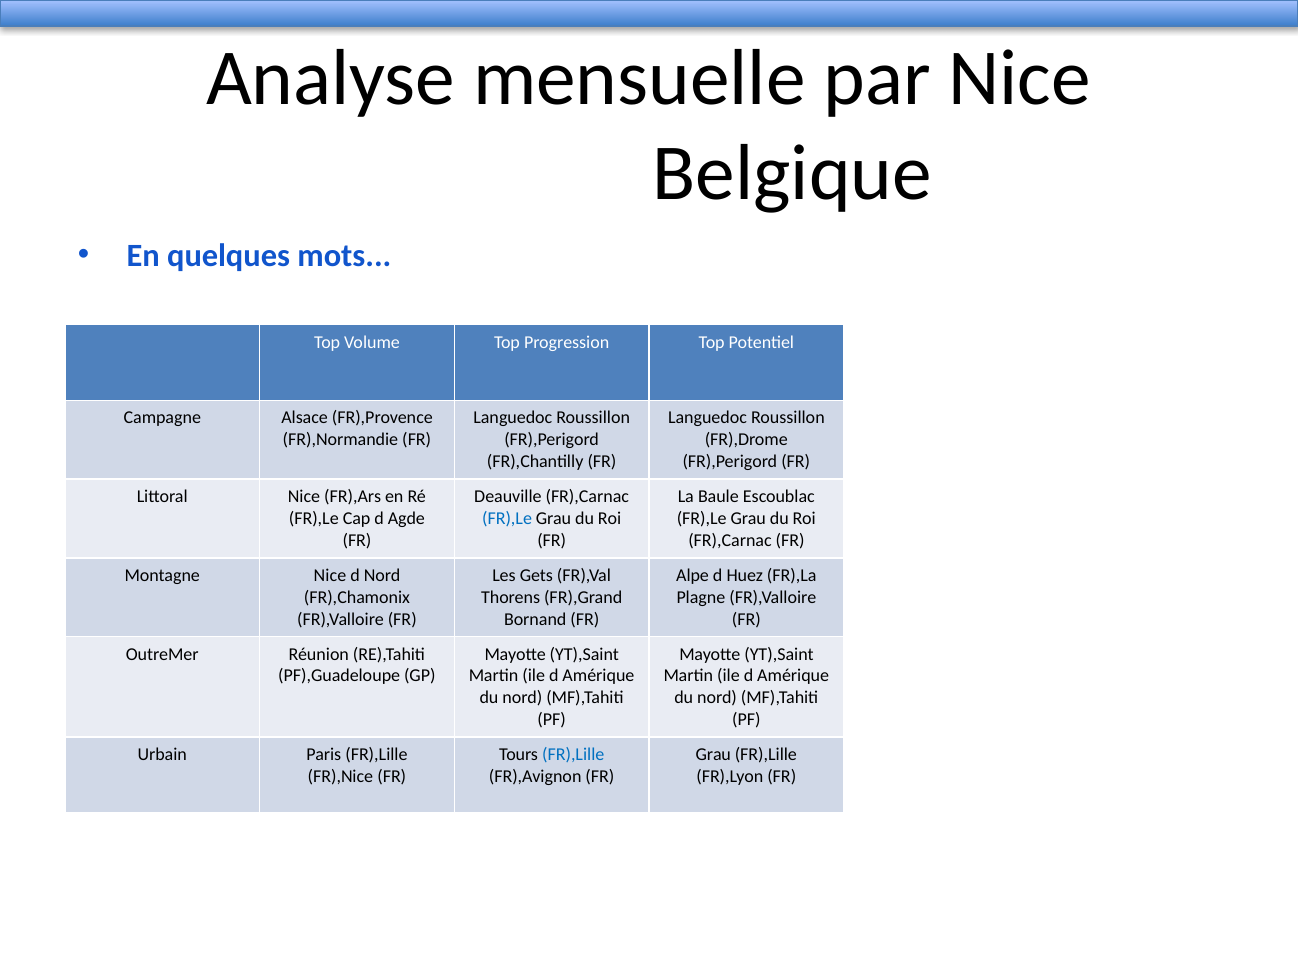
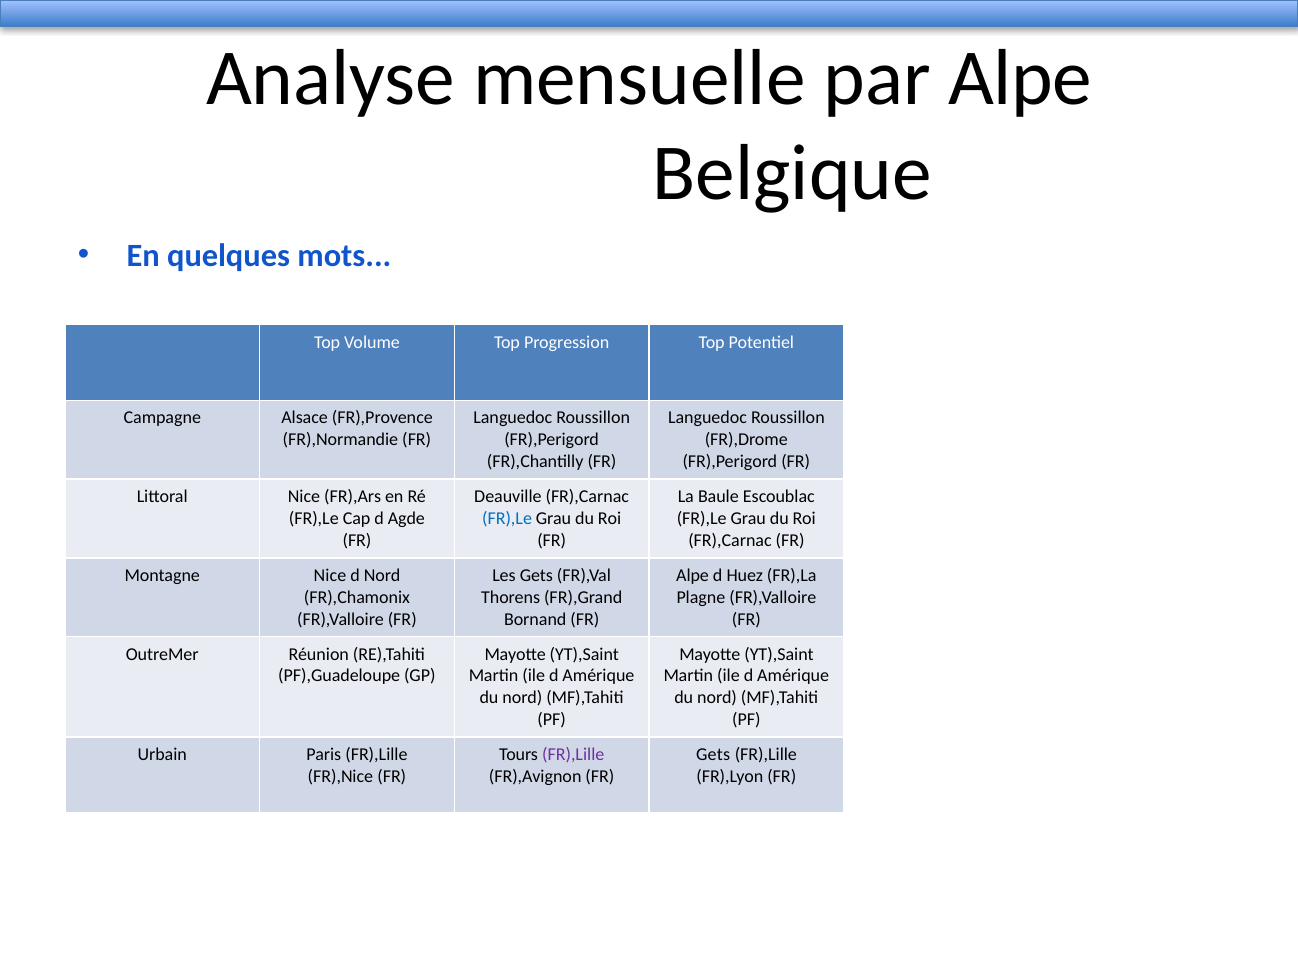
par Nice: Nice -> Alpe (1020, 78)
FR),Lille colour: blue -> purple (573, 754)
Grau: Grau -> Gets (713, 754)
